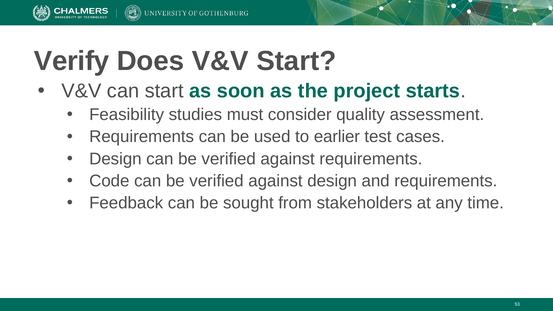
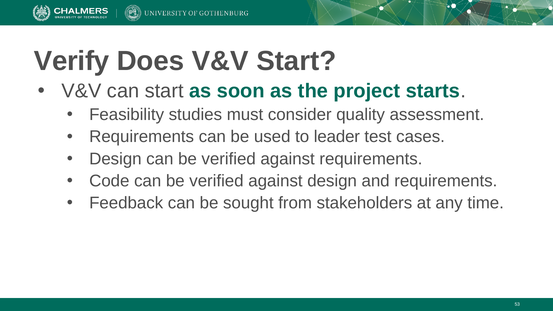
earlier: earlier -> leader (337, 137)
